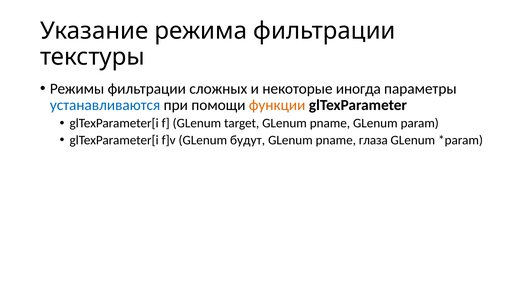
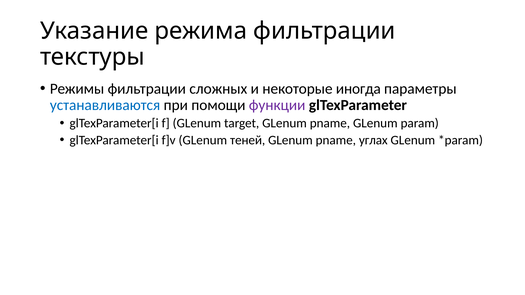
функции colour: orange -> purple (277, 105)
будут: будут -> теней (248, 140)
глаза: глаза -> углах (373, 140)
